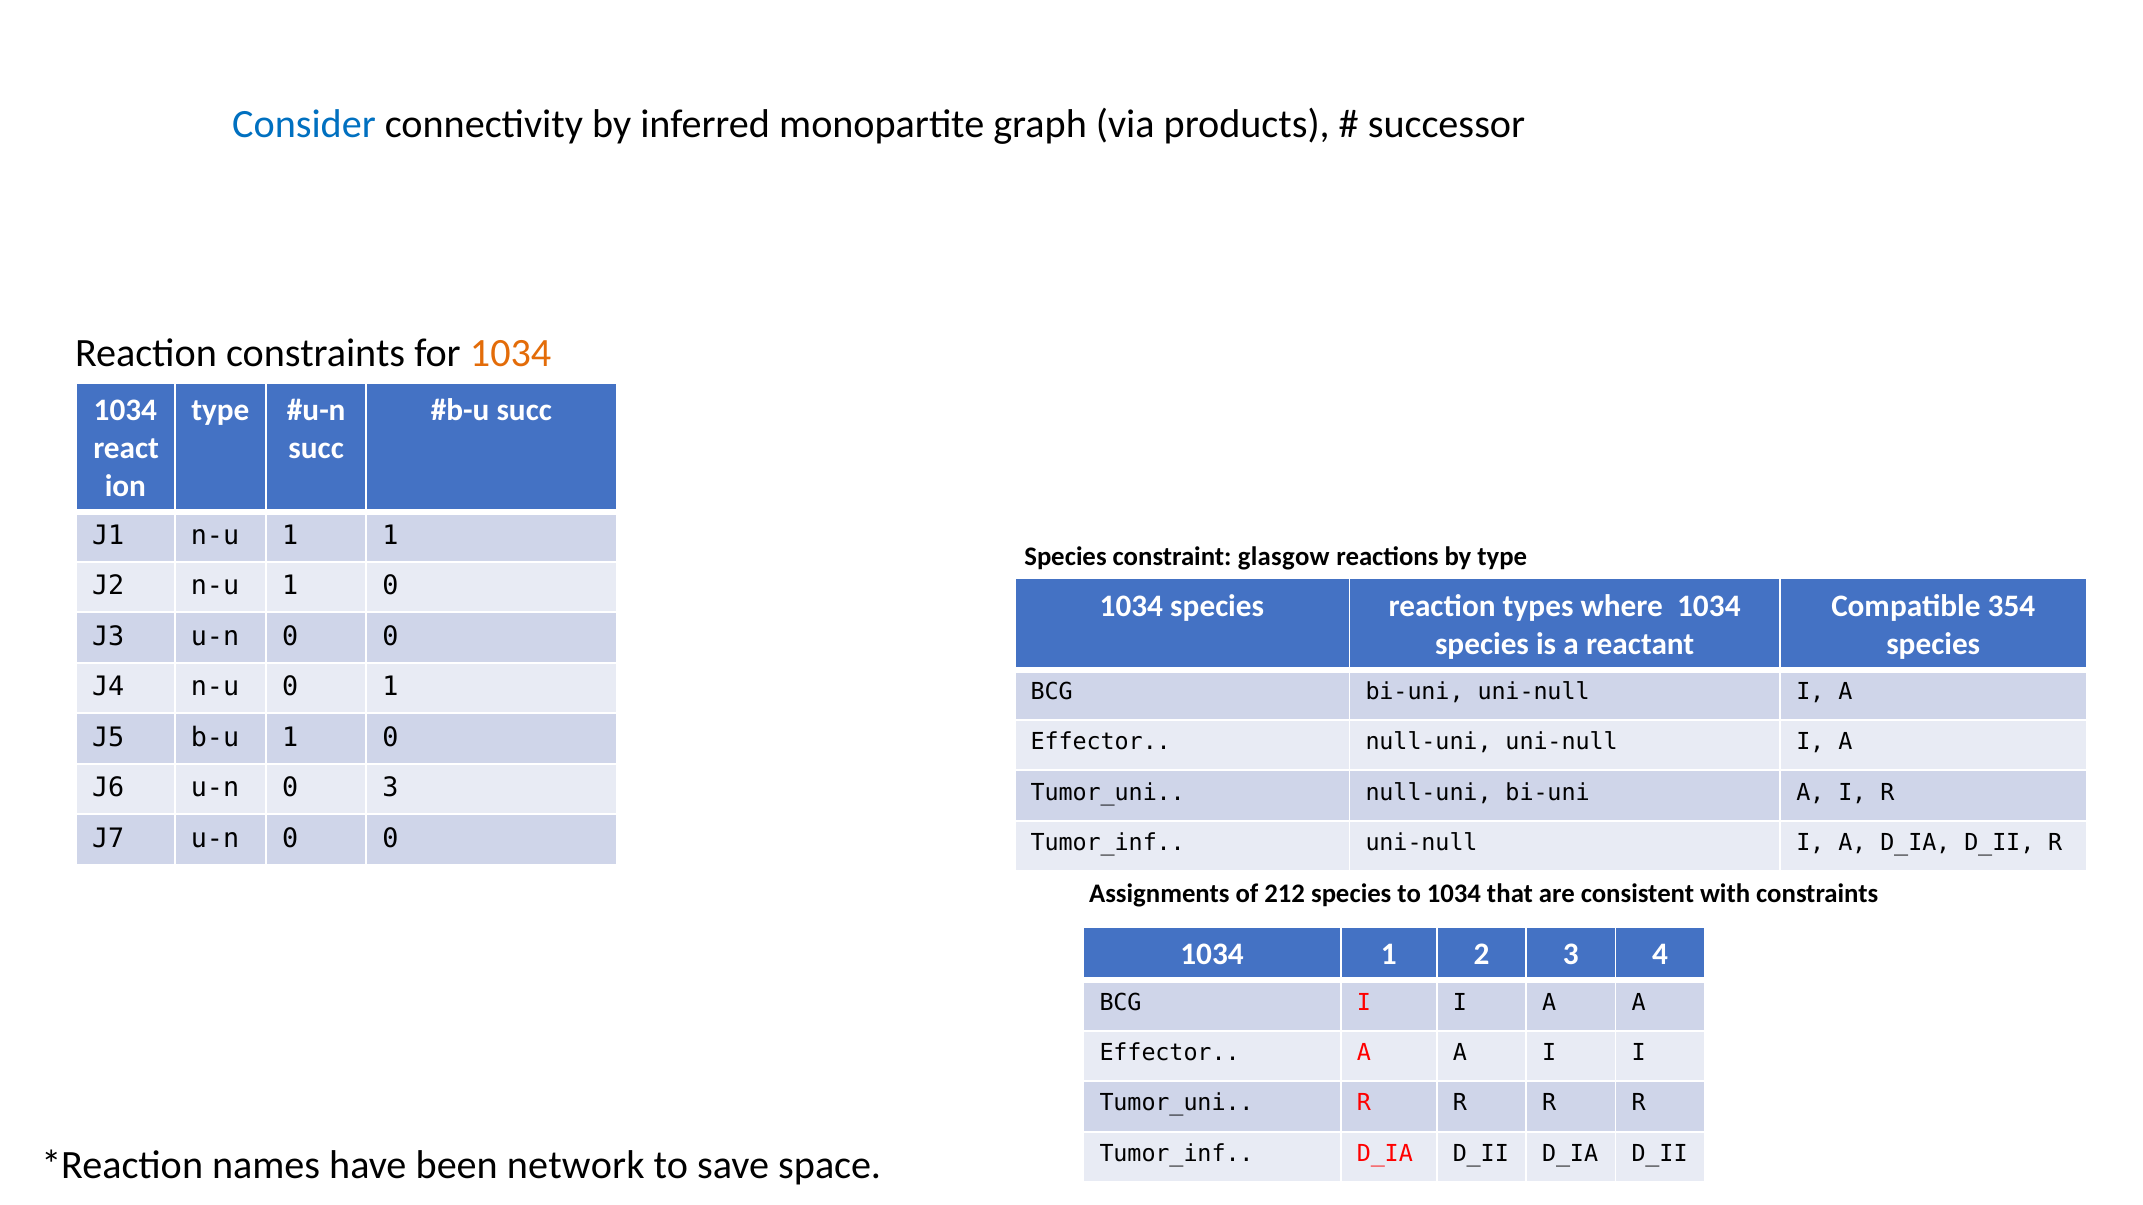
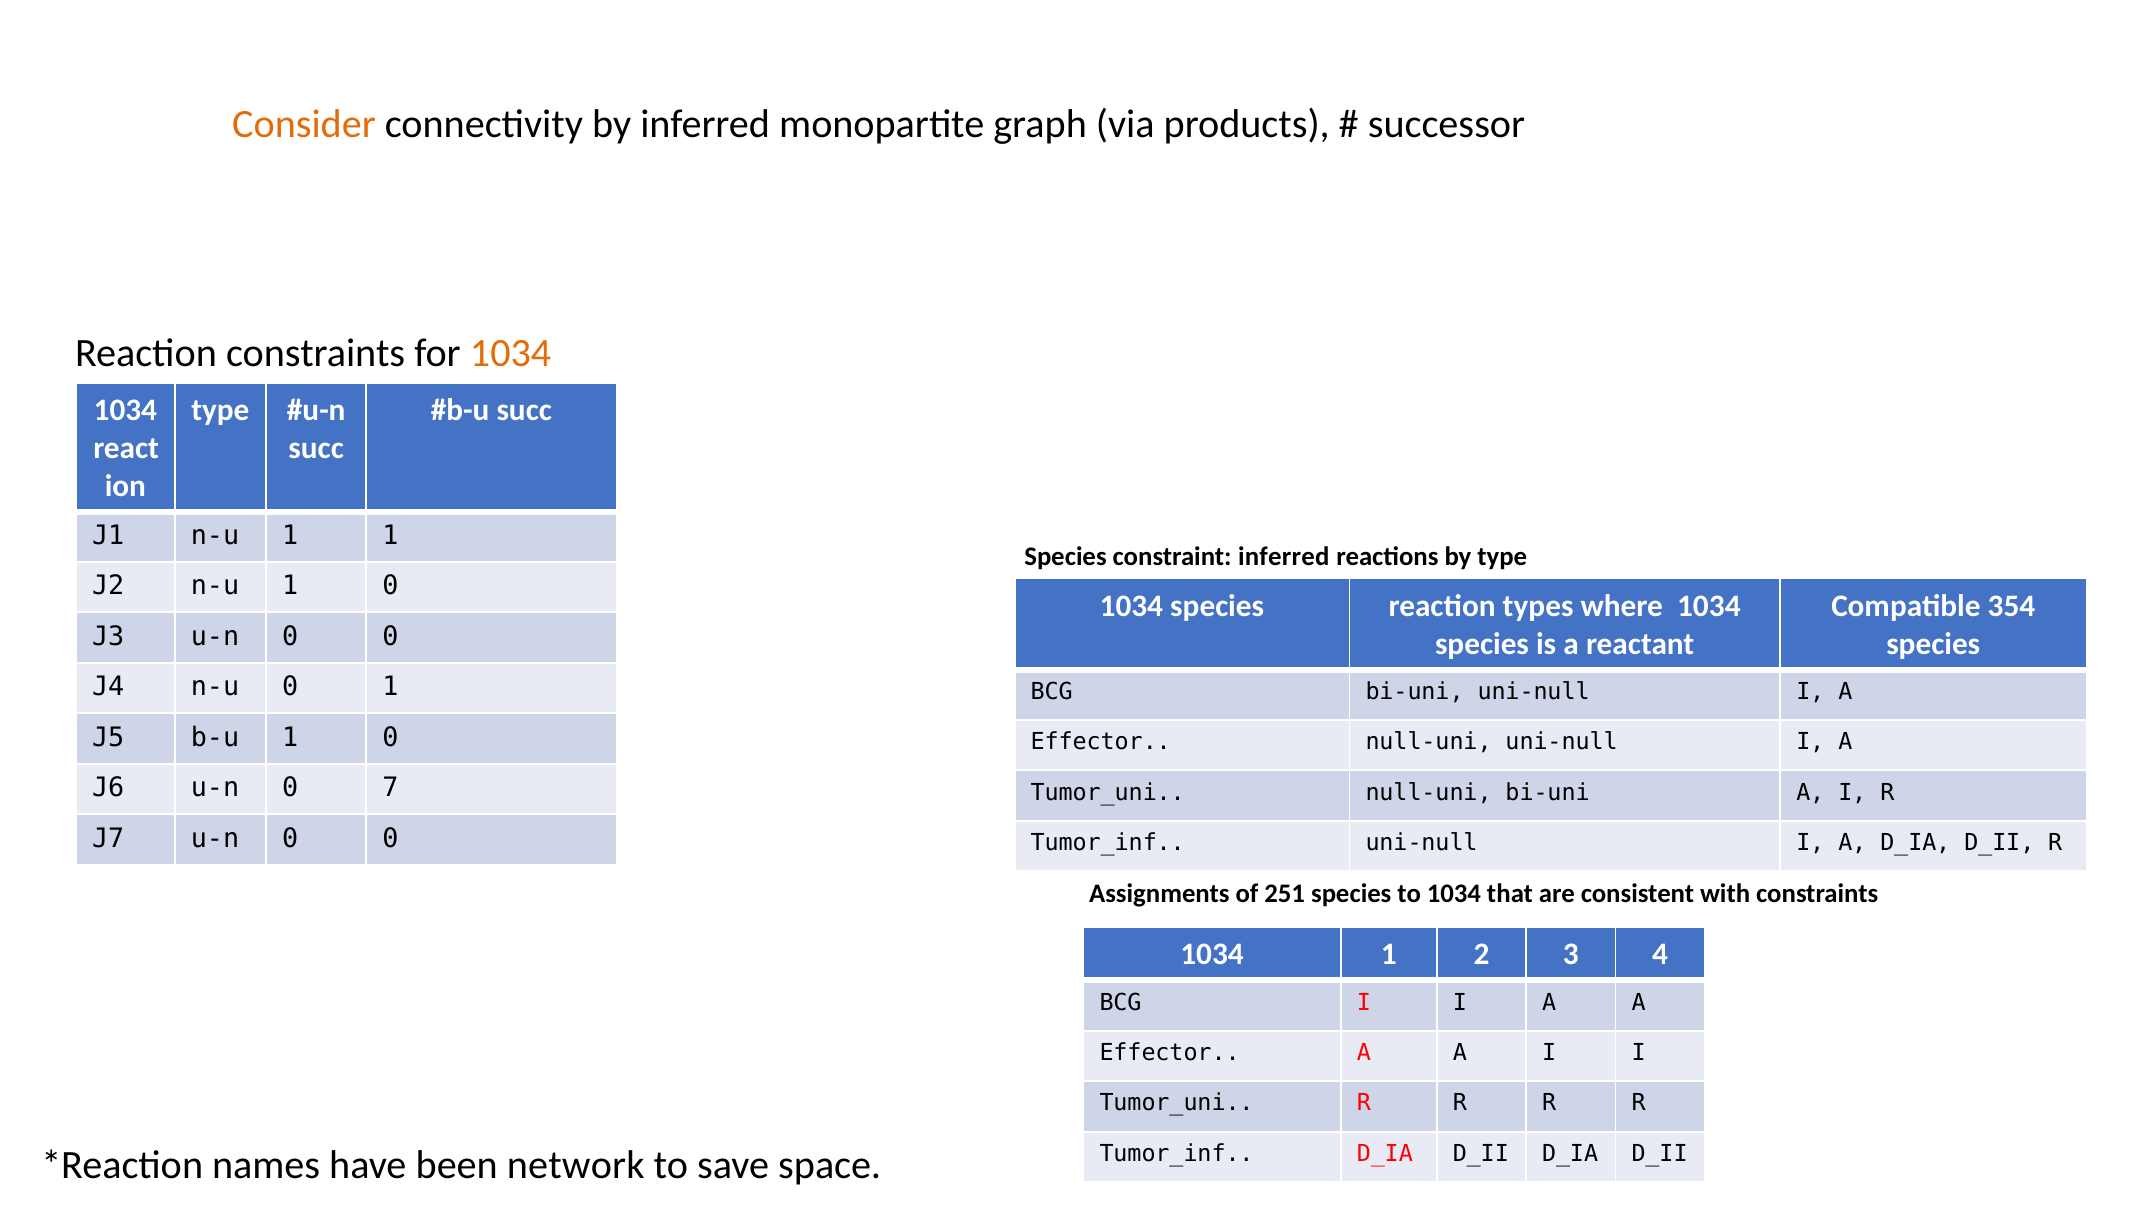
Consider colour: blue -> orange (304, 124)
constraint glasgow: glasgow -> inferred (1284, 557)
0 3: 3 -> 7 (390, 788)
212: 212 -> 251 (1285, 894)
